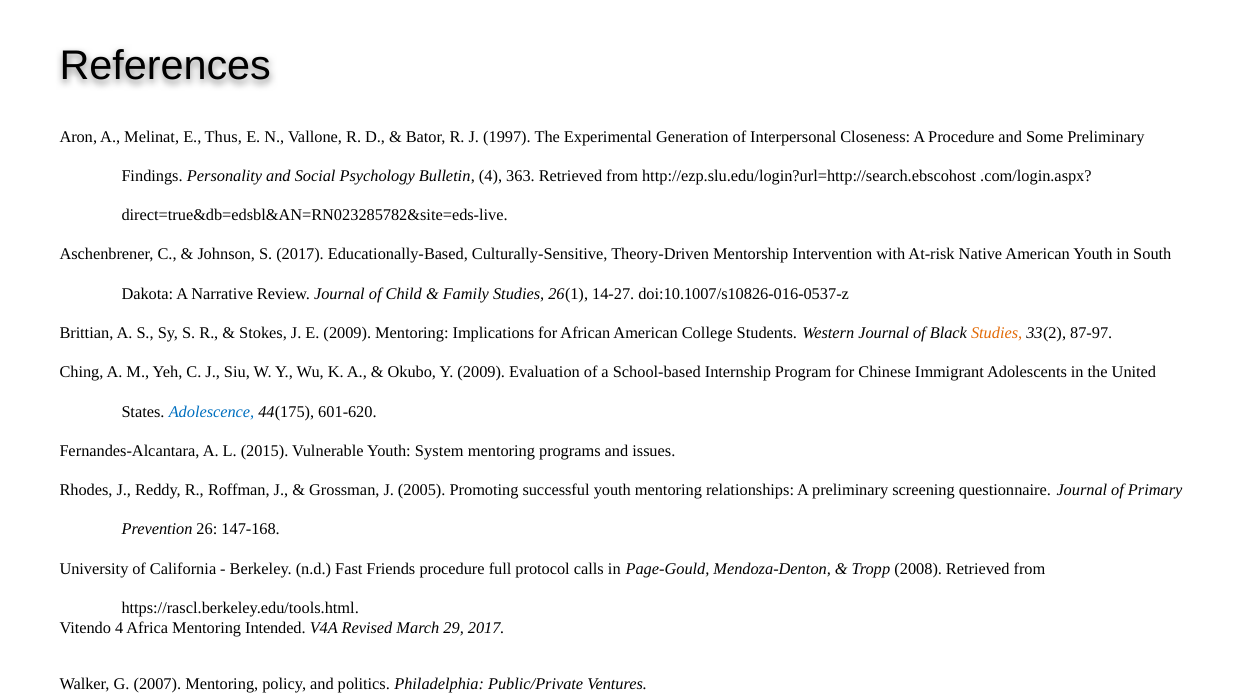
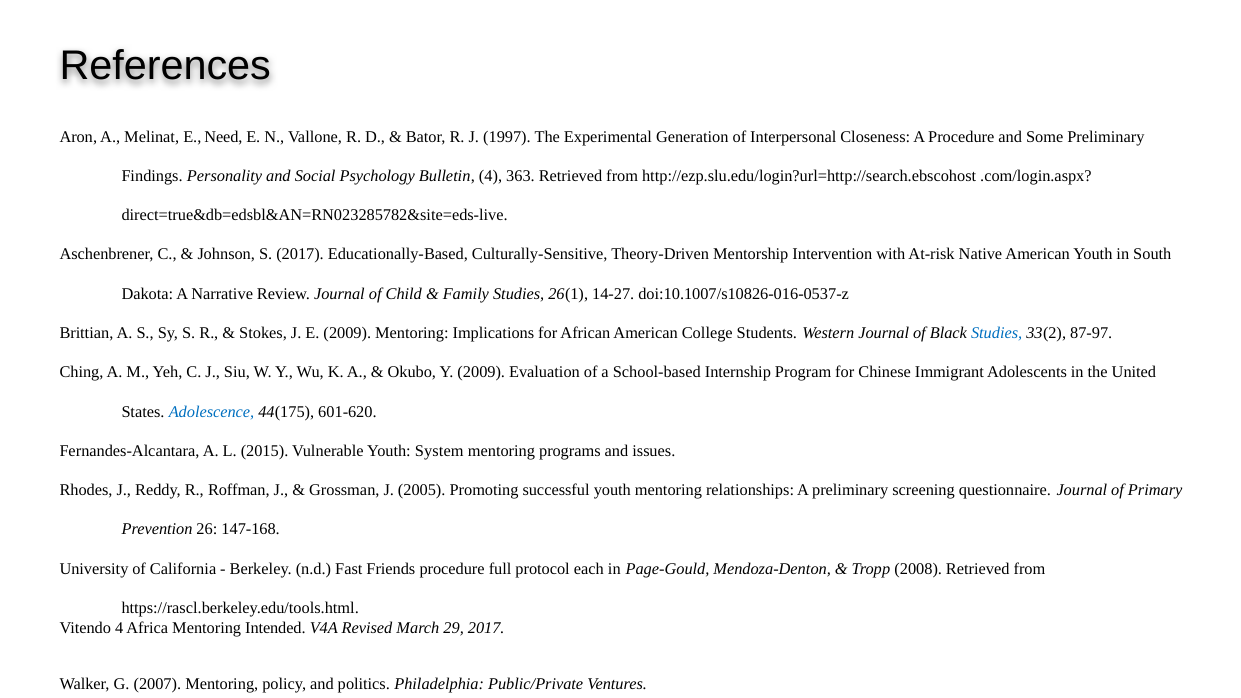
Thus: Thus -> Need (223, 137)
Studies colour: orange -> blue (997, 333)
calls: calls -> each (589, 569)
